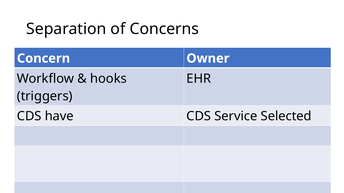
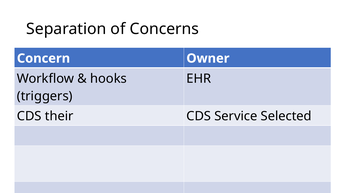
have: have -> their (59, 116)
